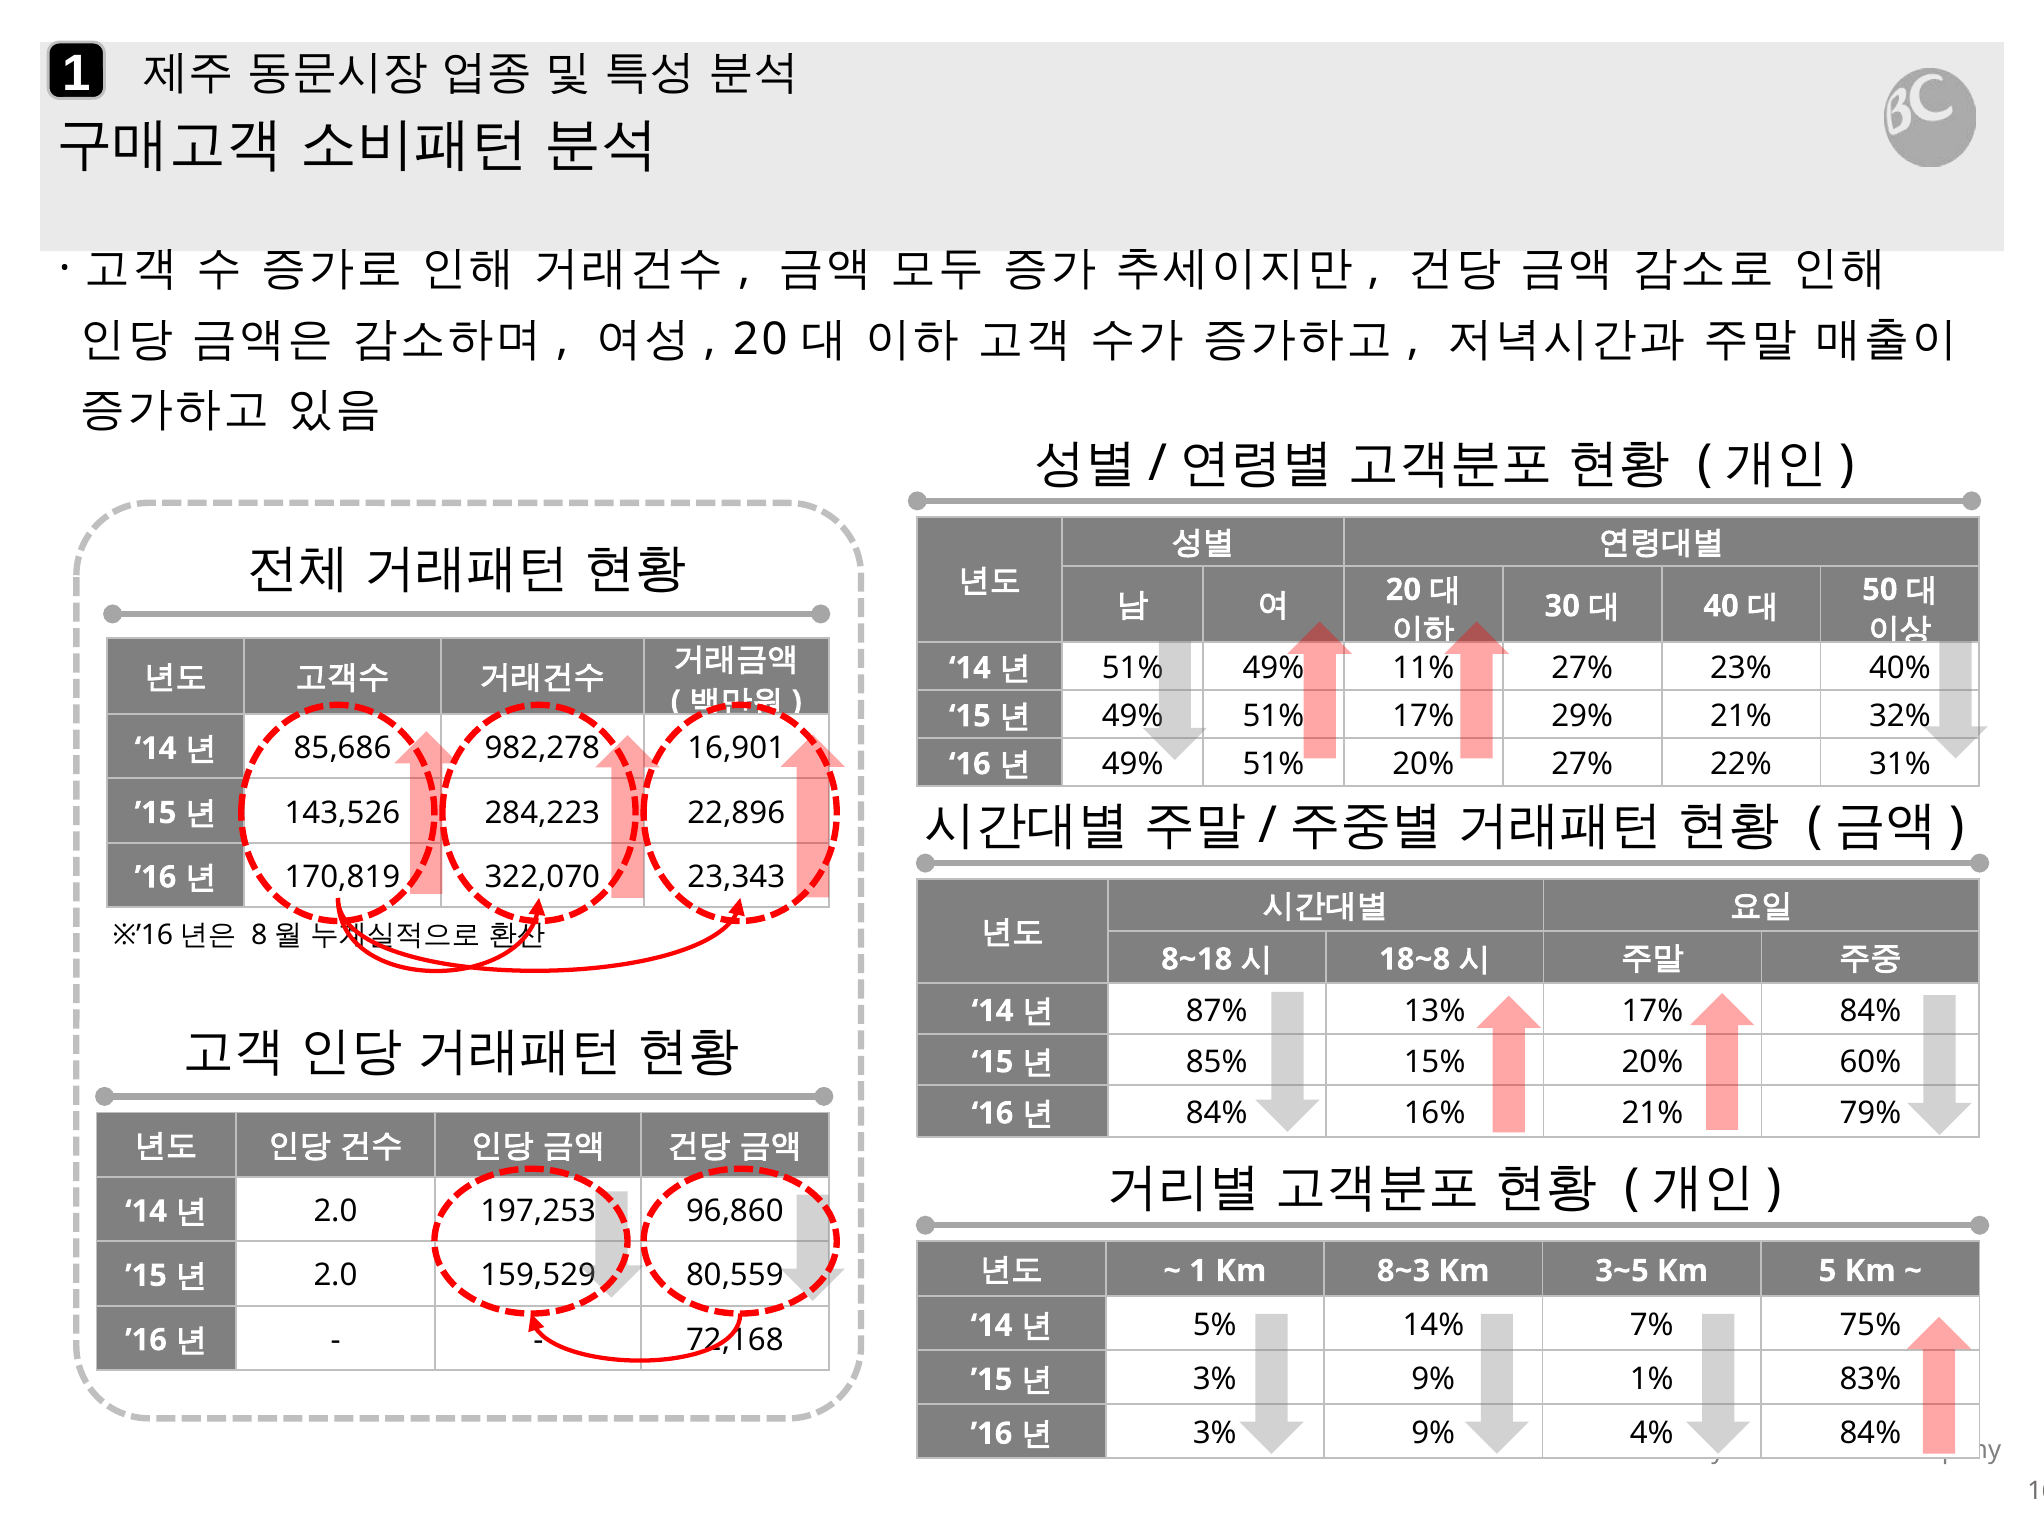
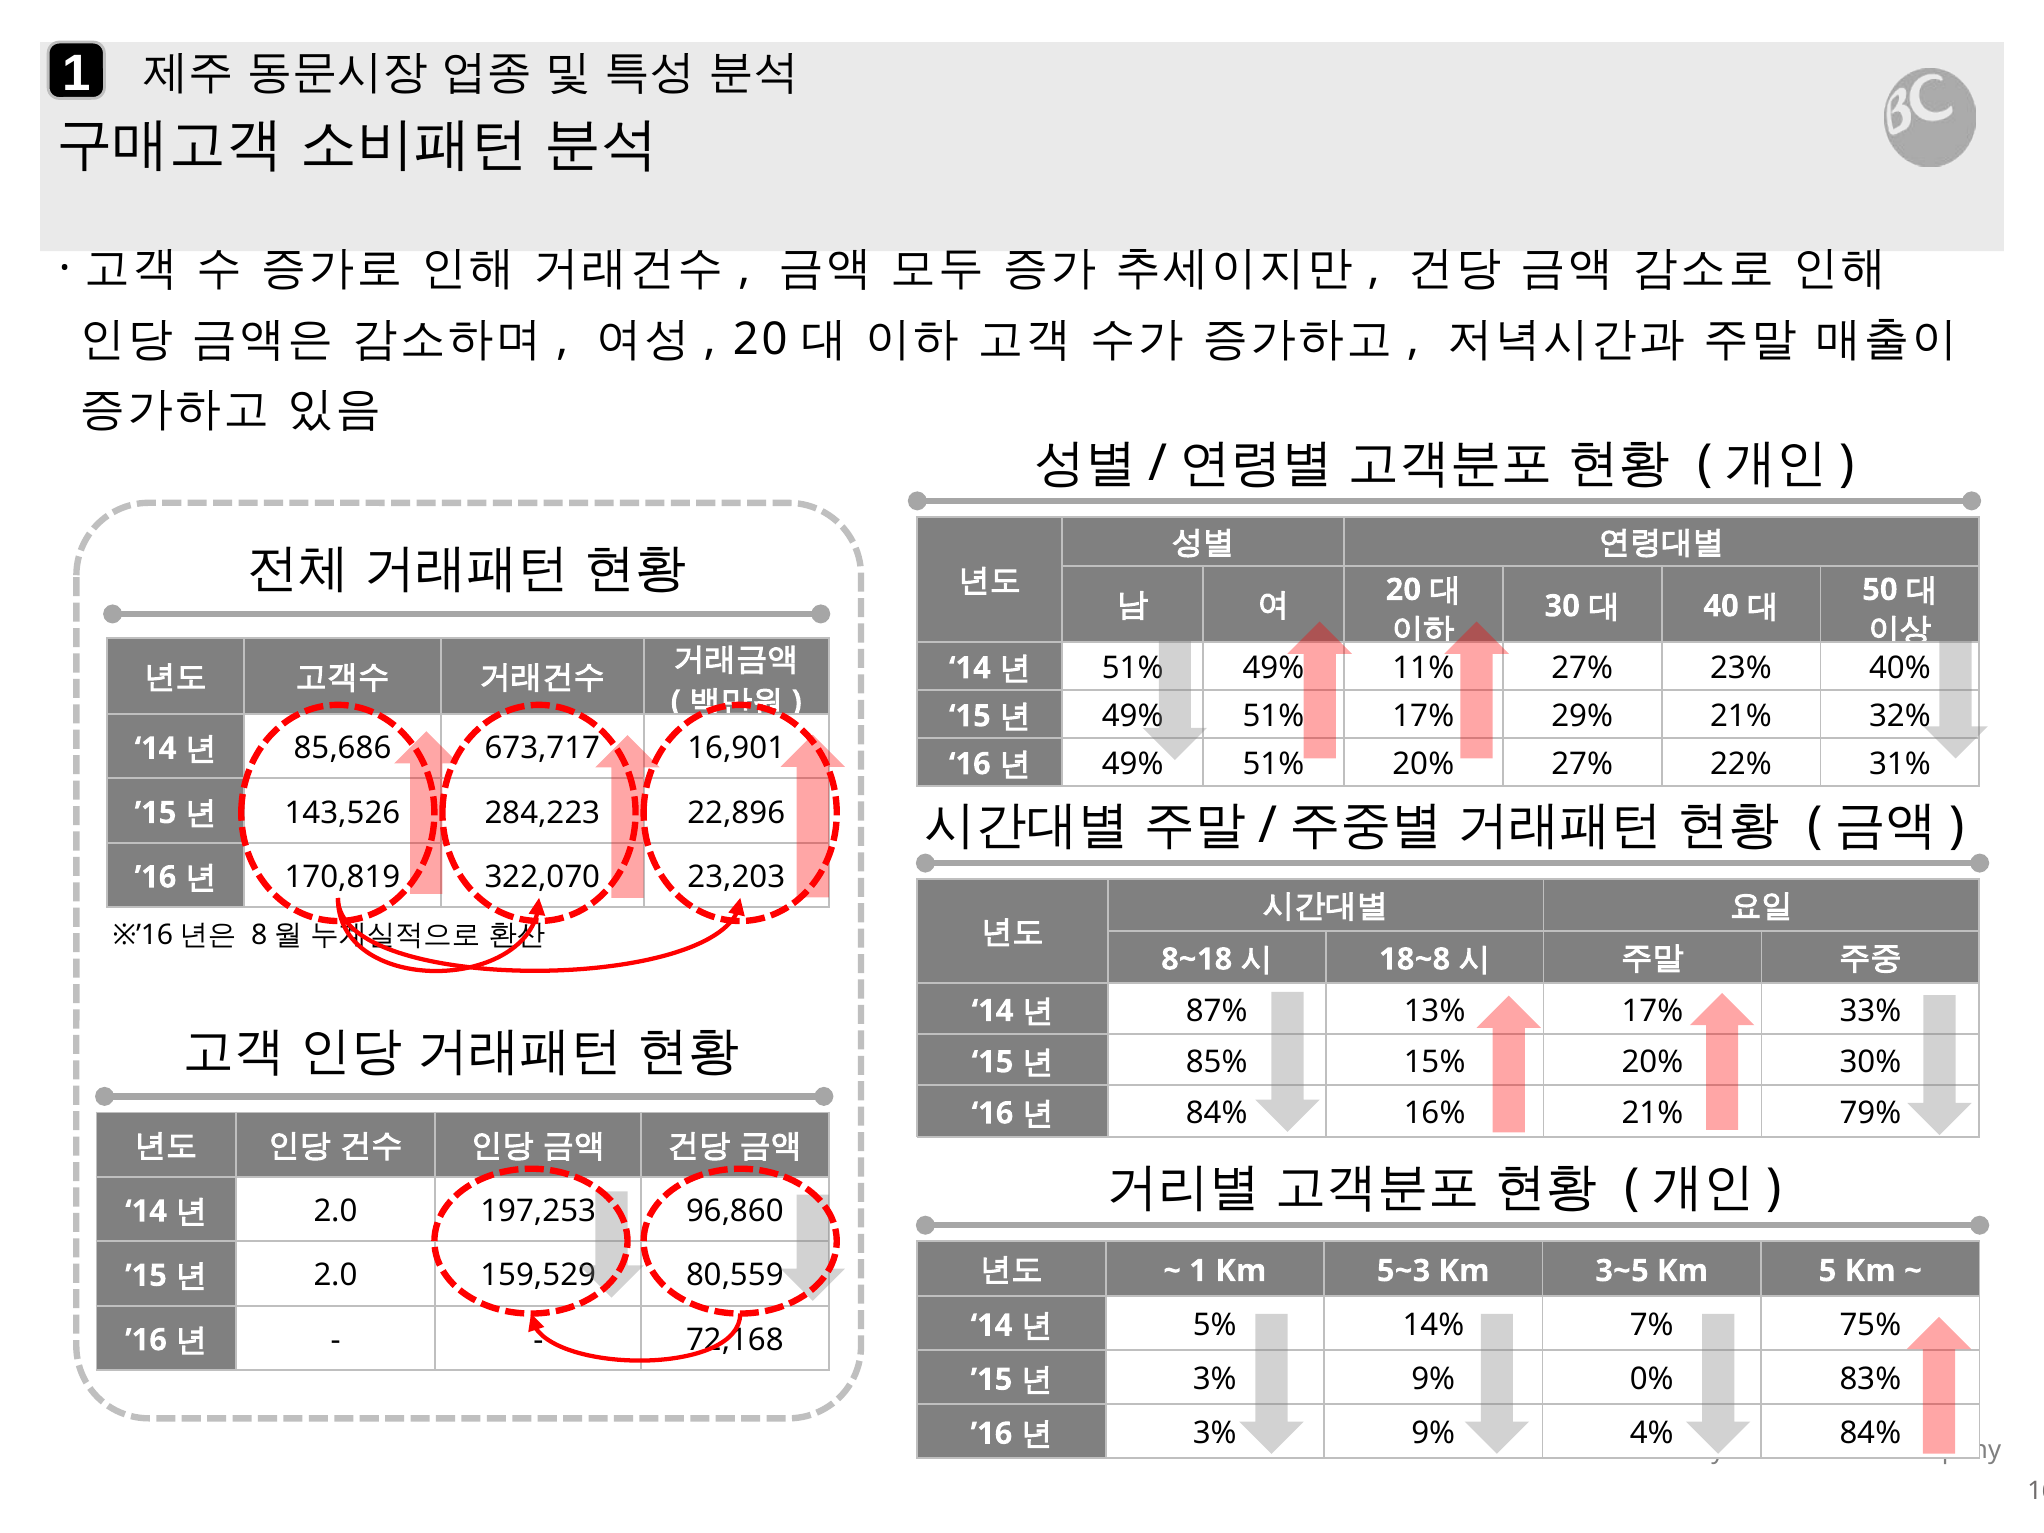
982,278: 982,278 -> 673,717 (542, 748)
23,343: 23,343 -> 23,203 (736, 877)
17% 84%: 84% -> 33% (1870, 1011)
60%: 60% -> 30% (1870, 1062)
8~3: 8~3 -> 5~3 (1404, 1271)
1%: 1% -> 0% (1652, 1380)
